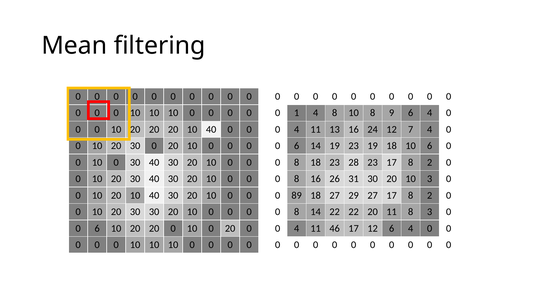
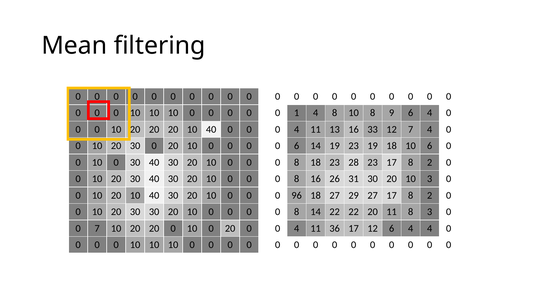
24: 24 -> 33 (373, 130)
89: 89 -> 96 (297, 196)
6: 6 -> 7 (97, 229)
46: 46 -> 36 (335, 229)
12 6 4 0: 0 -> 4 (430, 229)
